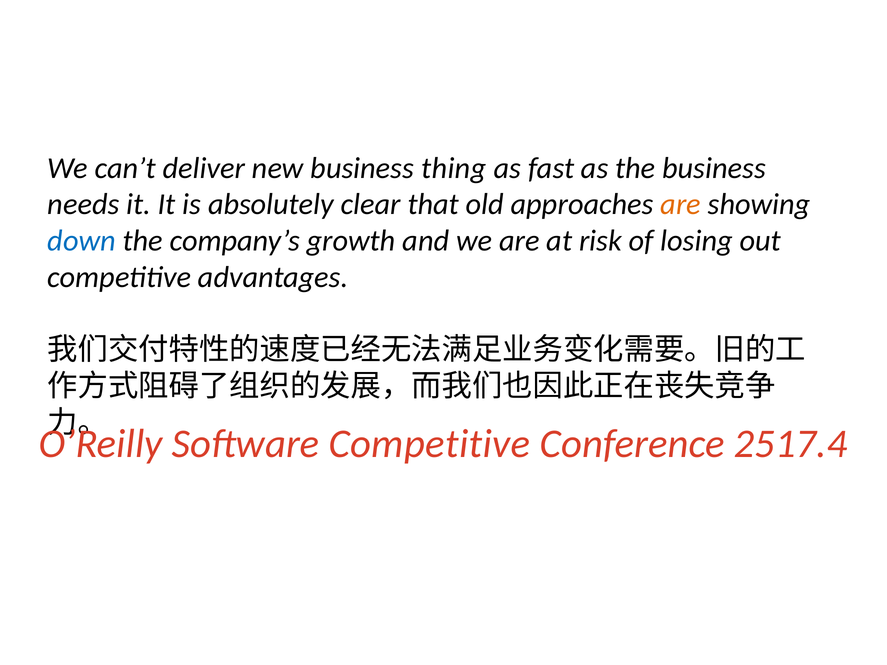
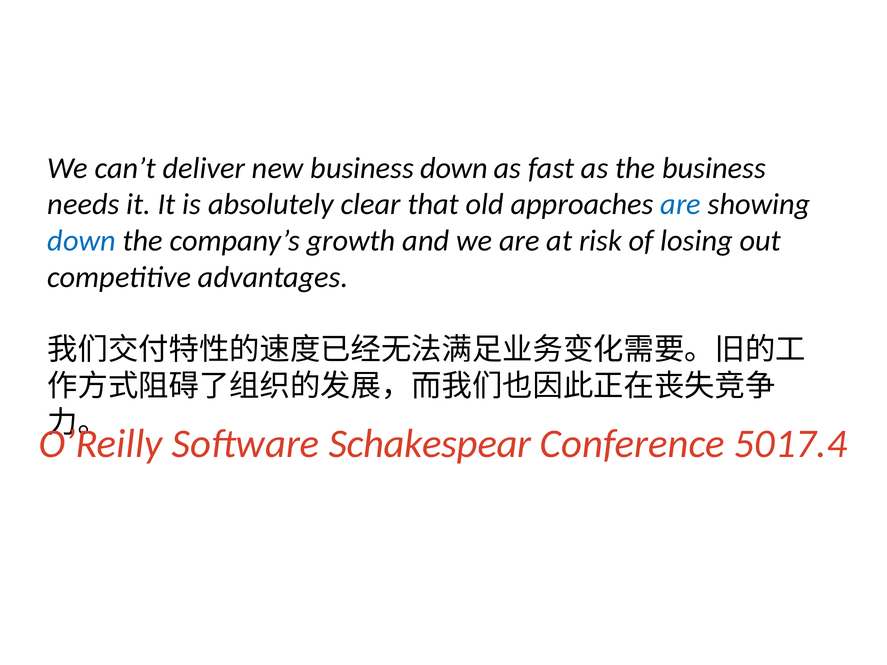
business thing: thing -> down (454, 168)
are colour: orange -> blue (681, 205)
Software Competitive: Competitive -> Schakespear (430, 444)
2517.4: 2517.4 -> 5017.4 (790, 444)
